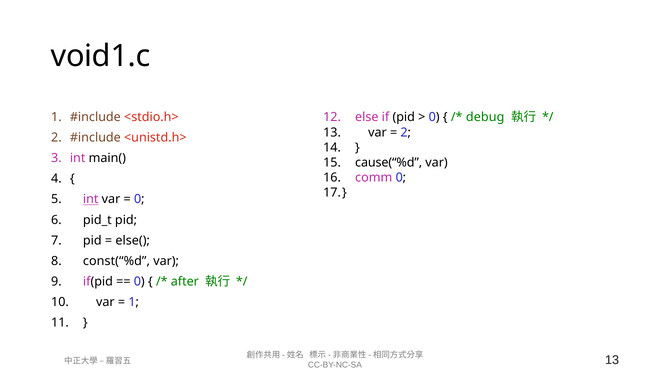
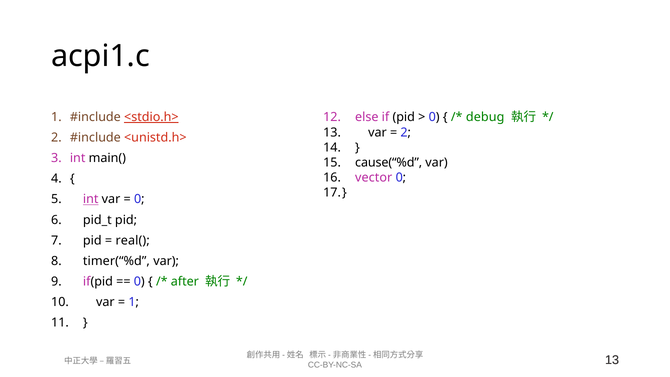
void1.c: void1.c -> acpi1.c (100, 56)
<stdio.h> underline: none -> present (151, 117)
comm: comm -> vector (374, 178)
else(: else( -> real( (133, 240)
const(“%d: const(“%d -> timer(“%d (116, 261)
